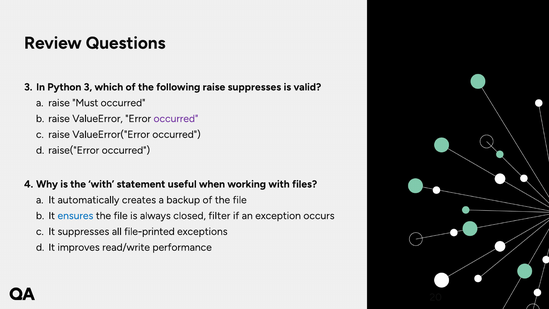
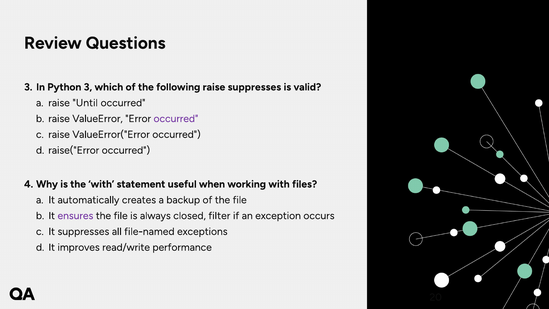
Must: Must -> Until (85, 103)
ensures colour: blue -> purple (75, 216)
file-printed: file-printed -> file-named (149, 231)
